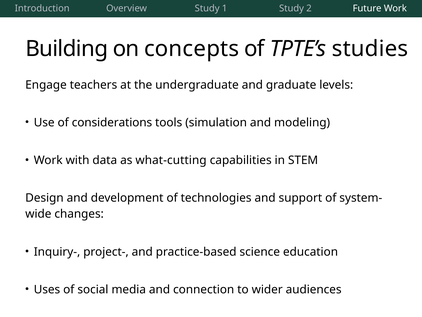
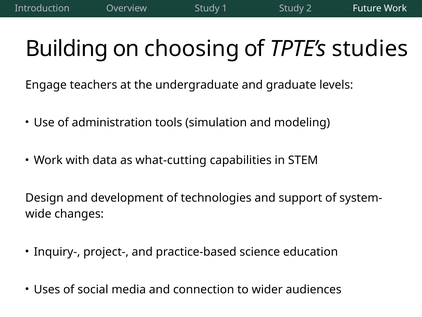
concepts: concepts -> choosing (192, 49)
considerations: considerations -> administration (112, 122)
